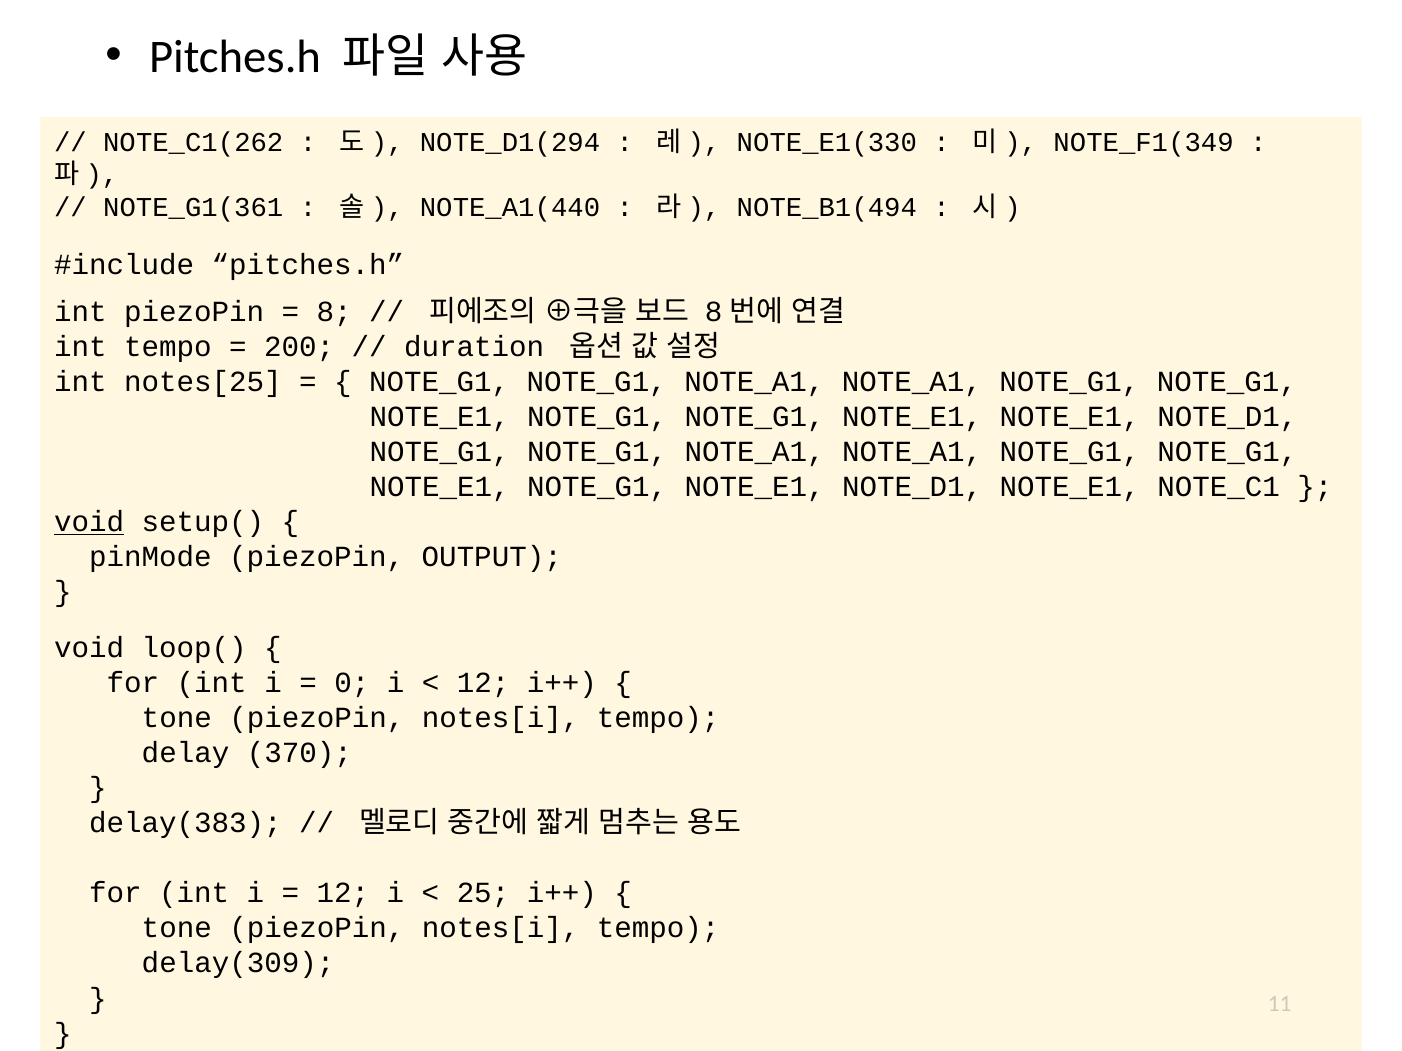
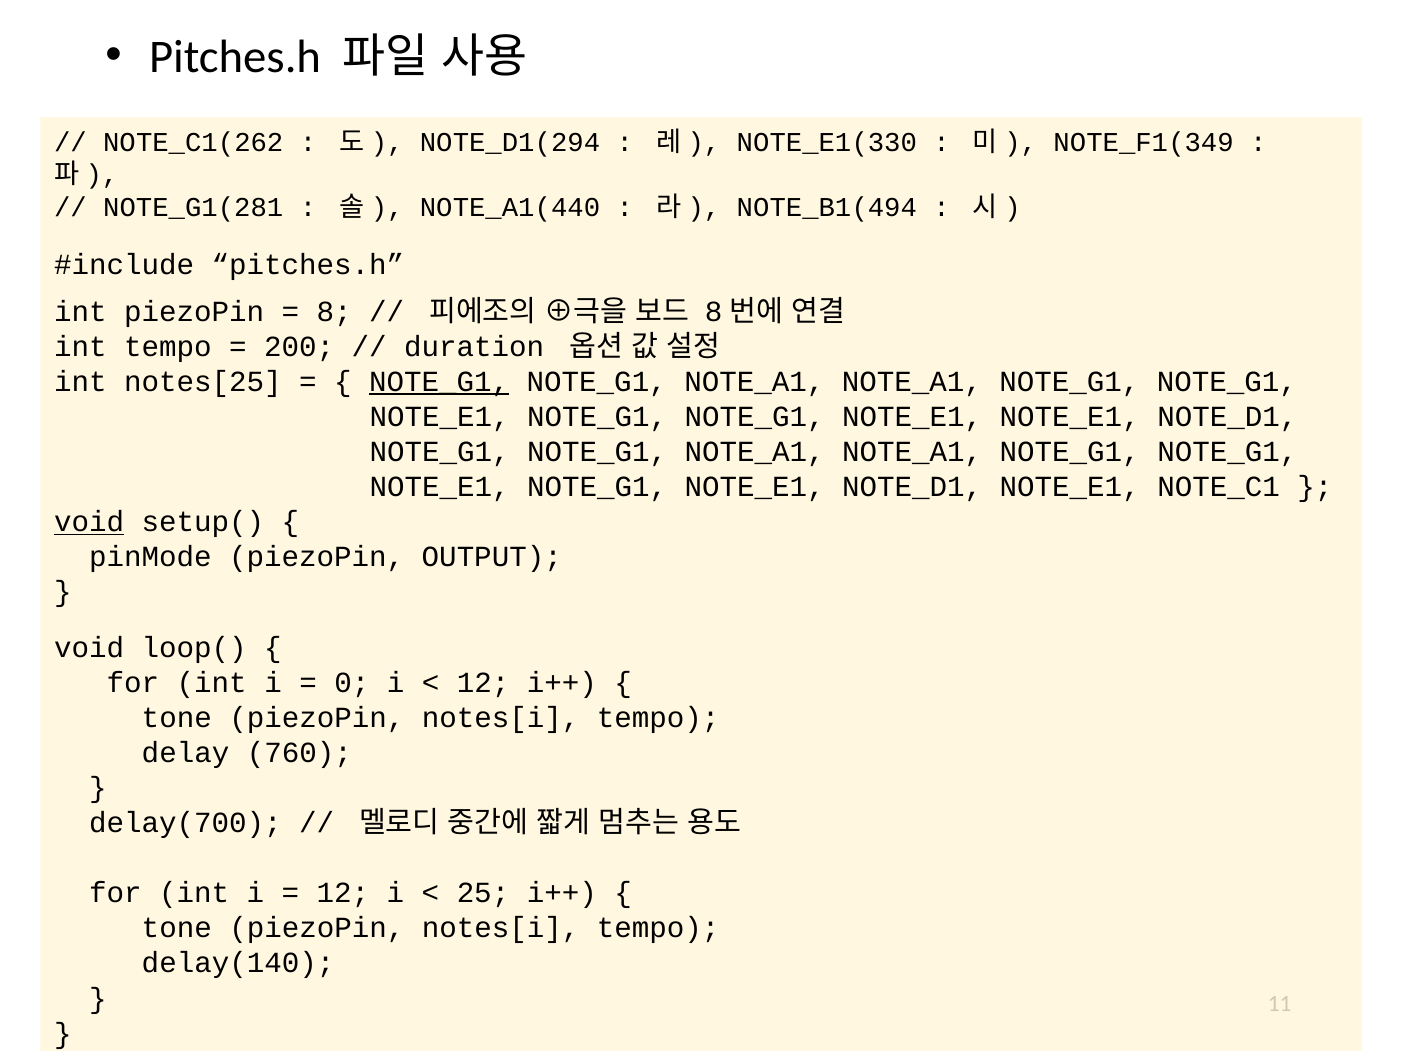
NOTE_G1(361: NOTE_G1(361 -> NOTE_G1(281 (193, 208)
NOTE_G1 underline: none -> present (439, 382)
370: 370 -> 760 (299, 754)
delay(383: delay(383 -> delay(700 (185, 824)
delay(309: delay(309 -> delay(140 (238, 964)
